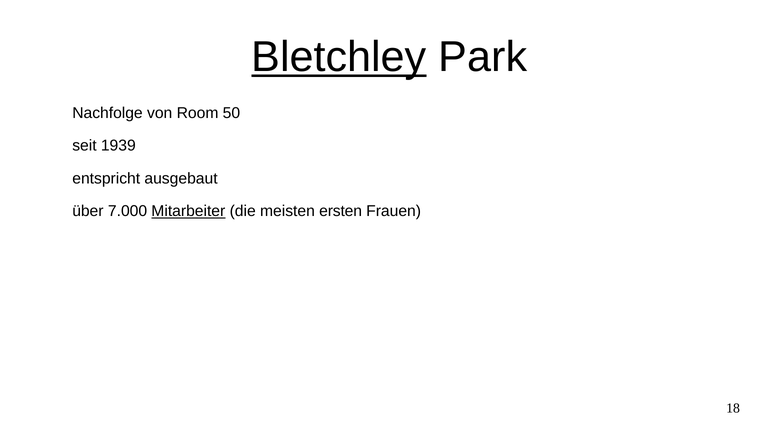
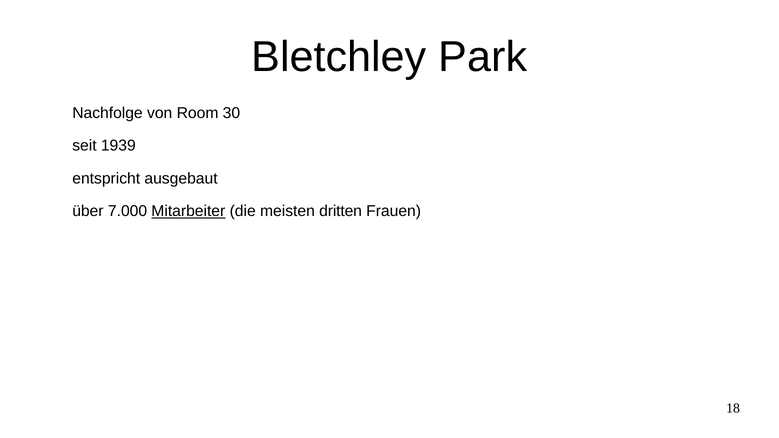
Bletchley underline: present -> none (339, 57)
50: 50 -> 30 (231, 113)
ersten: ersten -> dritten (341, 211)
